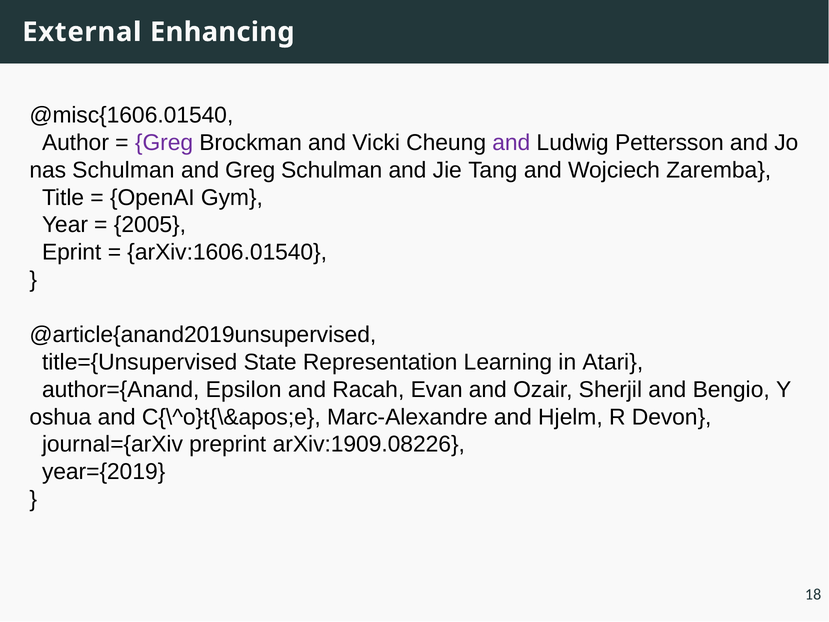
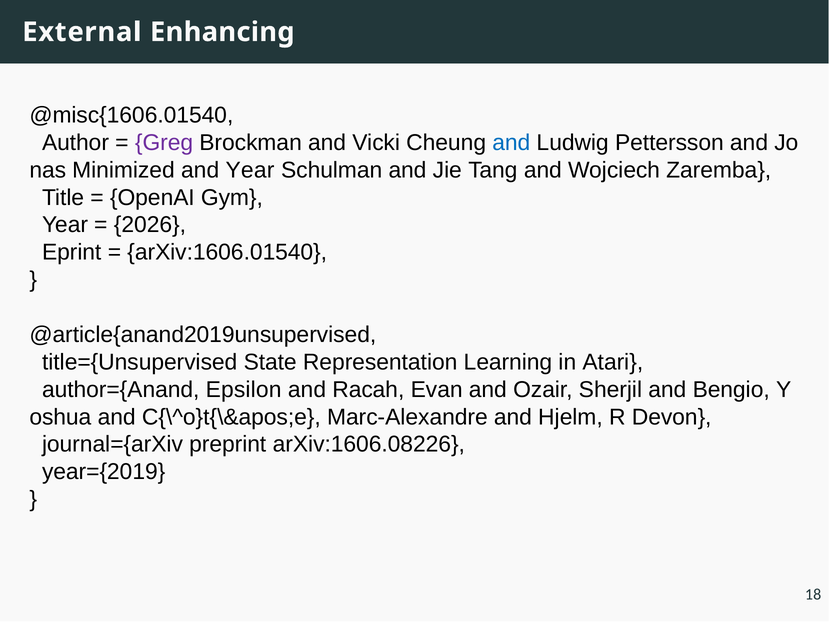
and colour: purple -> blue (511, 143)
Schulman: Schulman -> Minimized (123, 170)
and Greg: Greg -> Year (250, 170)
2005: 2005 -> 2026 (150, 225)
arXiv:1909.08226: arXiv:1909.08226 -> arXiv:1606.08226 (369, 445)
